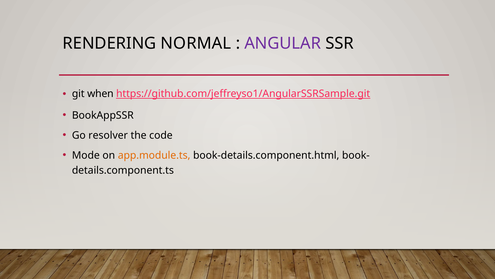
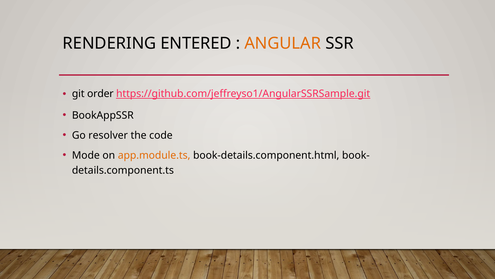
NORMAL: NORMAL -> ENTERED (196, 43)
ANGULAR colour: purple -> orange (283, 43)
when: when -> order (100, 93)
